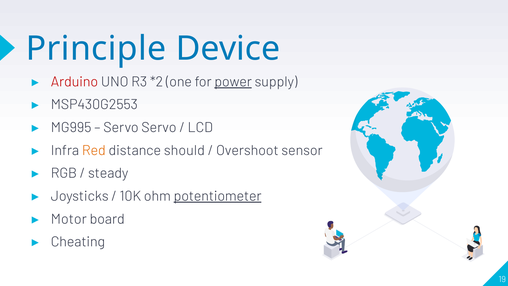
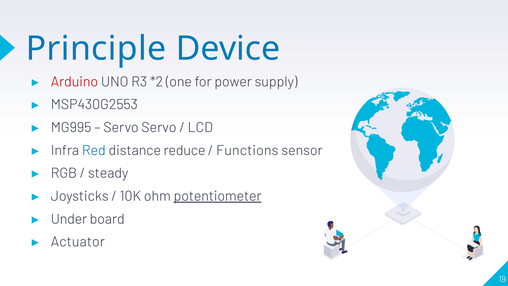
power underline: present -> none (233, 82)
Red colour: orange -> blue (94, 150)
should: should -> reduce (185, 150)
Overshoot: Overshoot -> Functions (247, 150)
Motor: Motor -> Under (69, 219)
Cheating: Cheating -> Actuator (78, 242)
